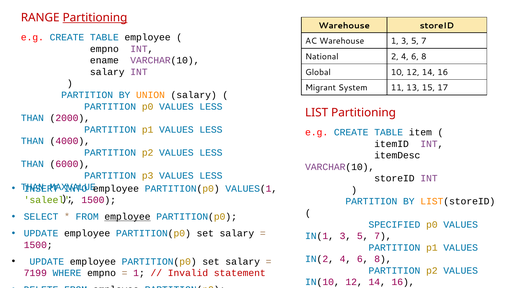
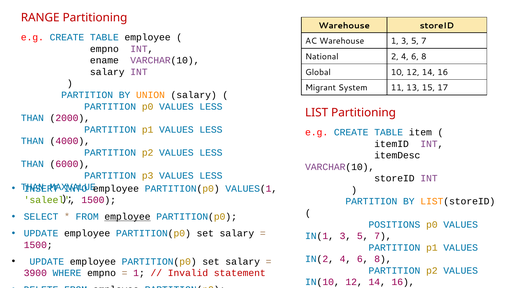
Partitioning underline: present -> none (95, 18)
SPECIFIED: SPECIFIED -> POSITIONS (394, 225)
7199: 7199 -> 3900 (35, 273)
